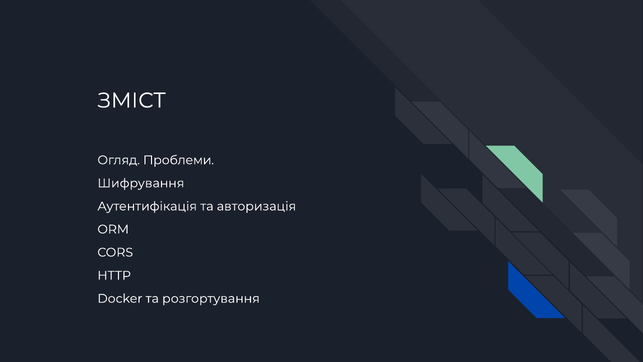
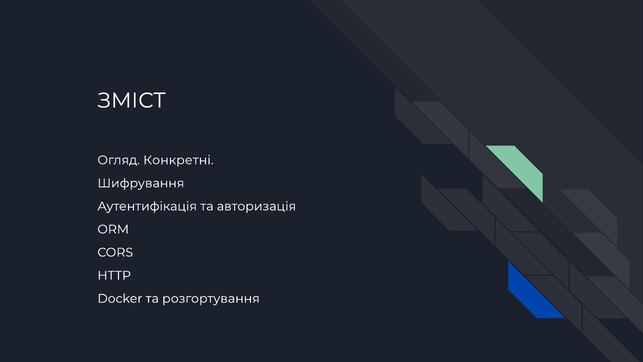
Проблеми: Проблеми -> Конкретні (178, 160)
